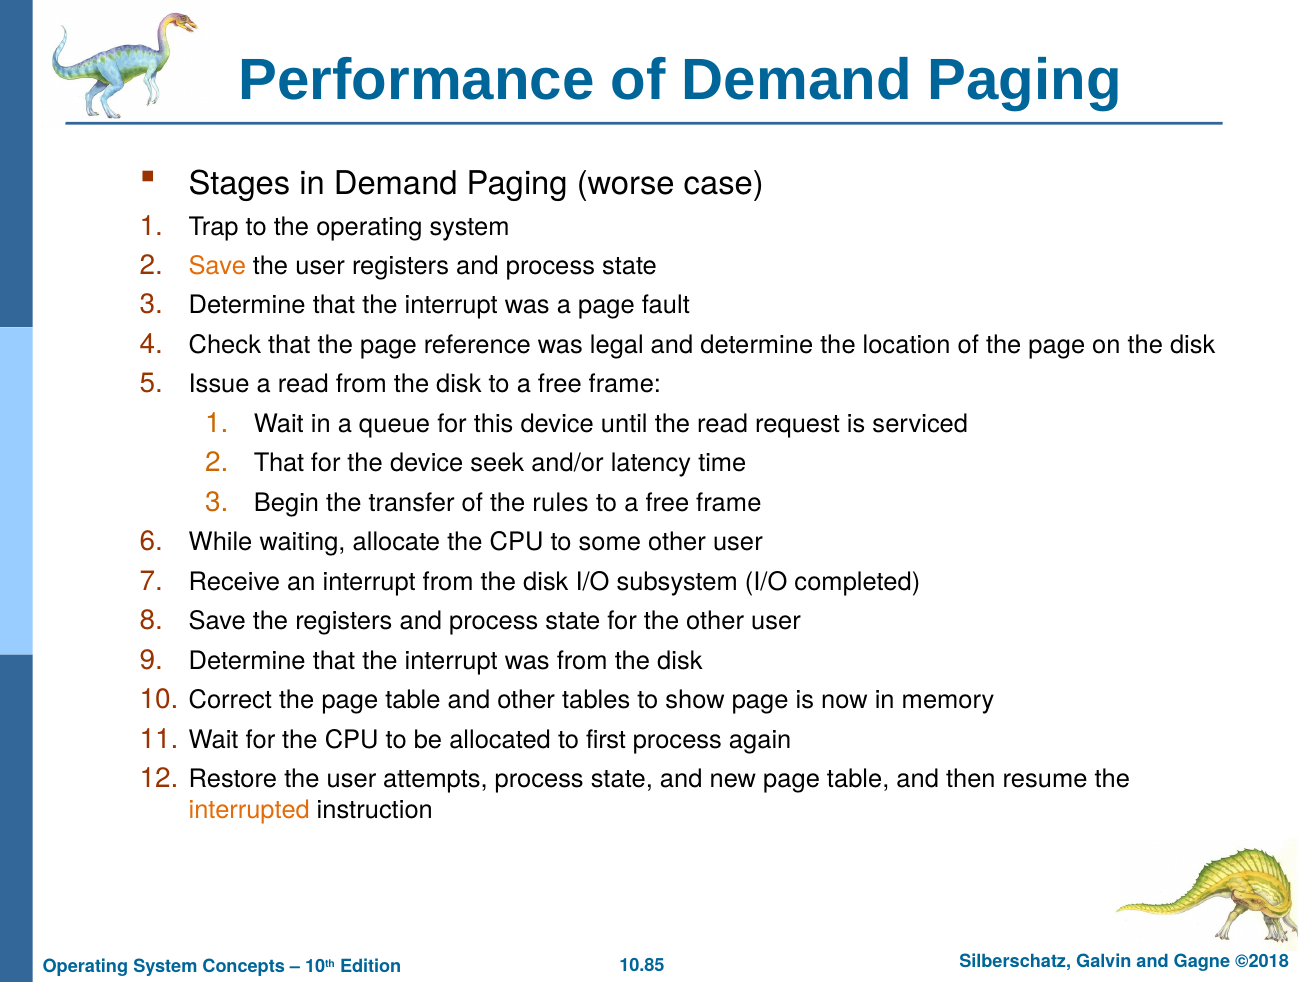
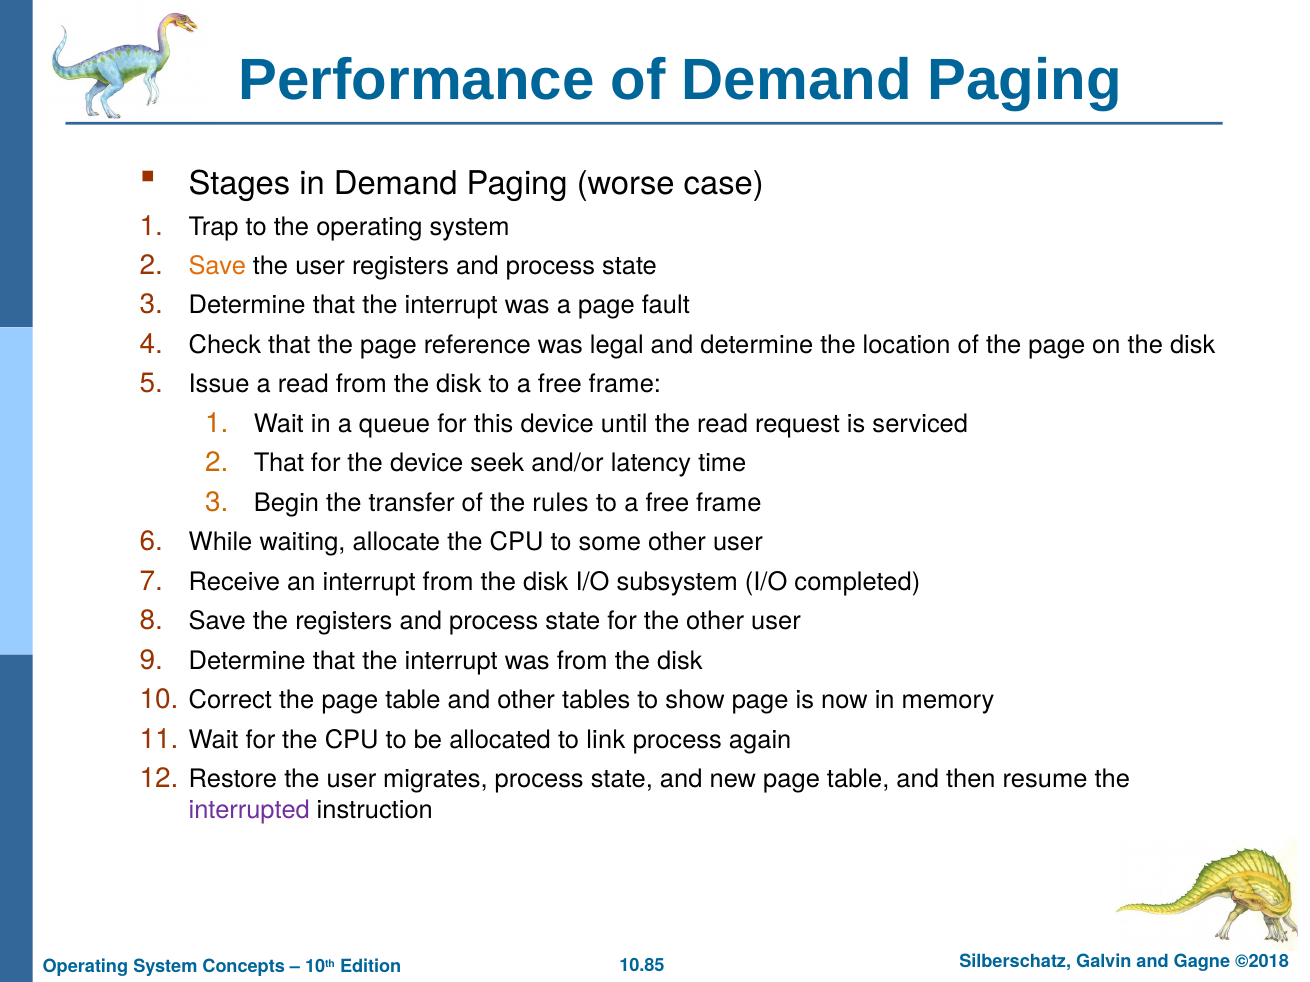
first: first -> link (606, 740)
attempts: attempts -> migrates (435, 780)
interrupted colour: orange -> purple (249, 810)
